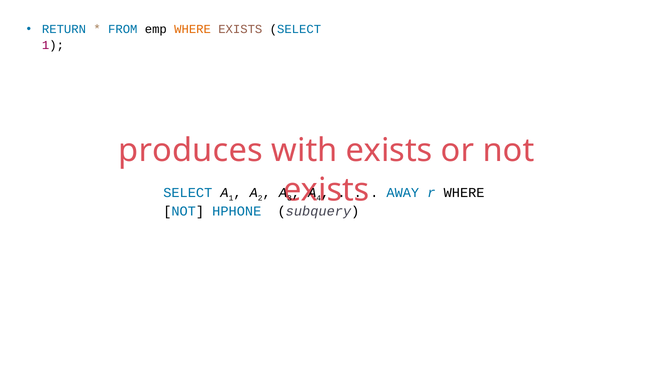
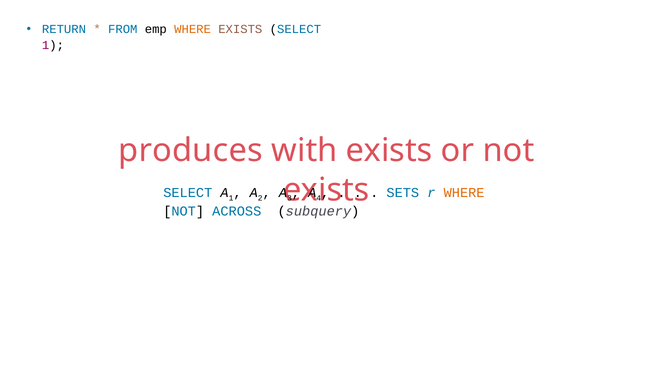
AWAY: AWAY -> SETS (403, 193)
WHERE colour: black -> orange (464, 193)
HPHONE: HPHONE -> ACROSS (237, 212)
